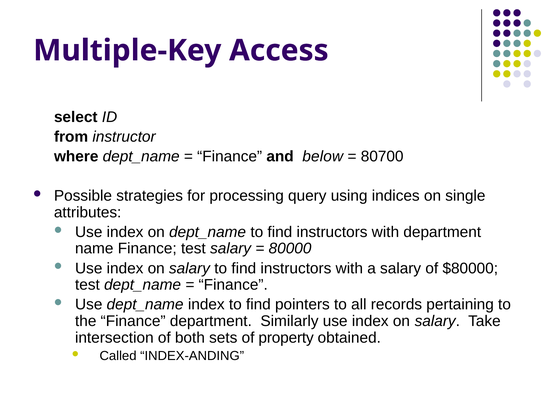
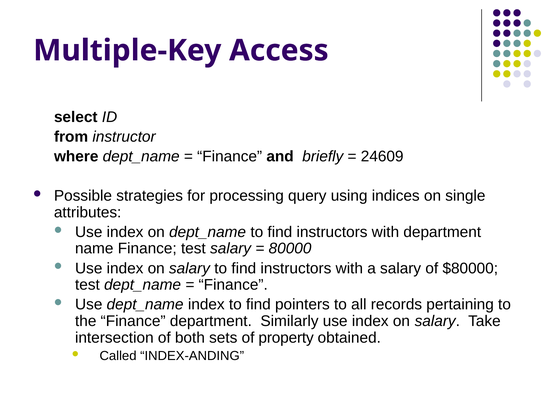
below: below -> briefly (323, 156)
80700: 80700 -> 24609 (382, 156)
